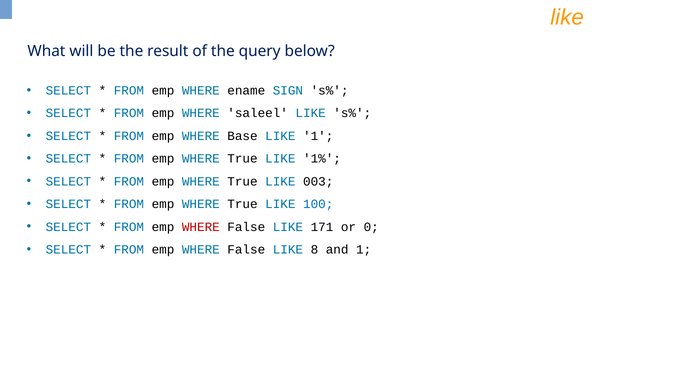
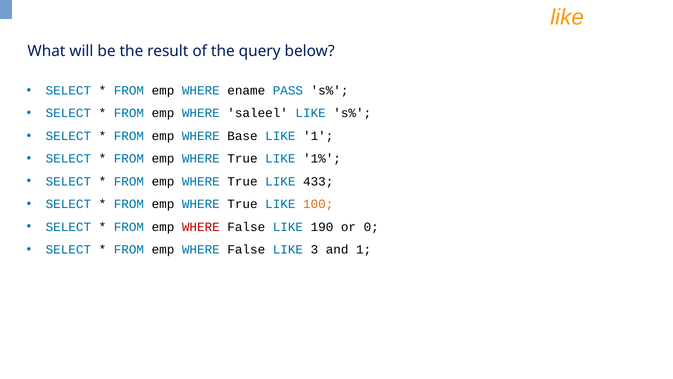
SIGN: SIGN -> PASS (288, 90)
003: 003 -> 433 (318, 181)
100 colour: blue -> orange (318, 204)
171: 171 -> 190 (322, 227)
8: 8 -> 3 (314, 249)
